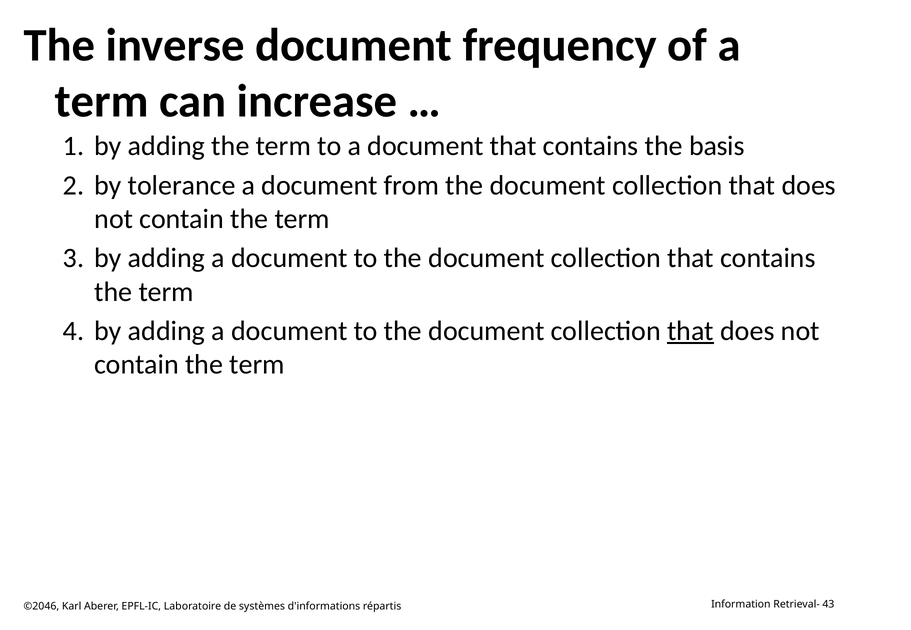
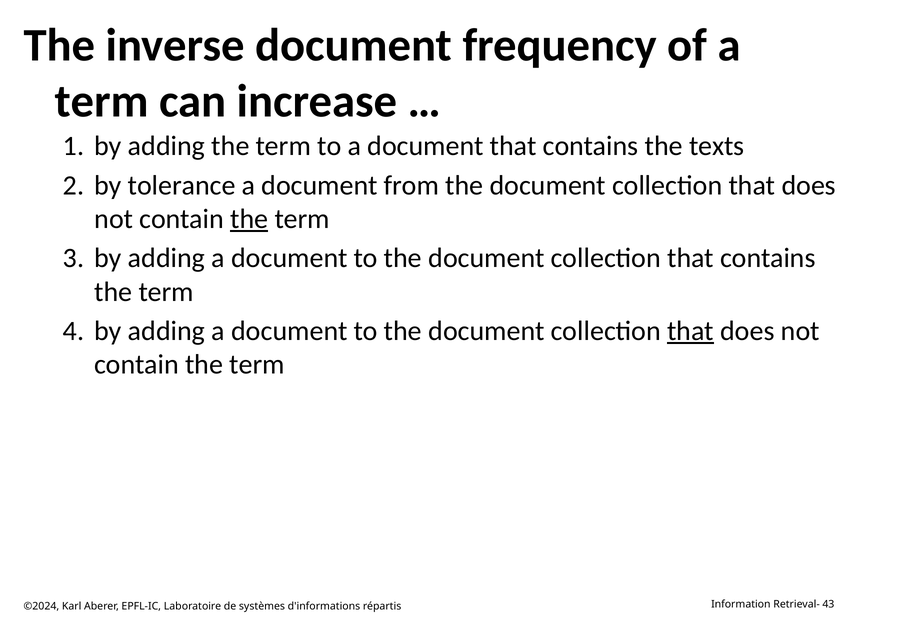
basis: basis -> texts (717, 146)
the underline: none -> present (249, 219)
©2046: ©2046 -> ©2024 (41, 607)
